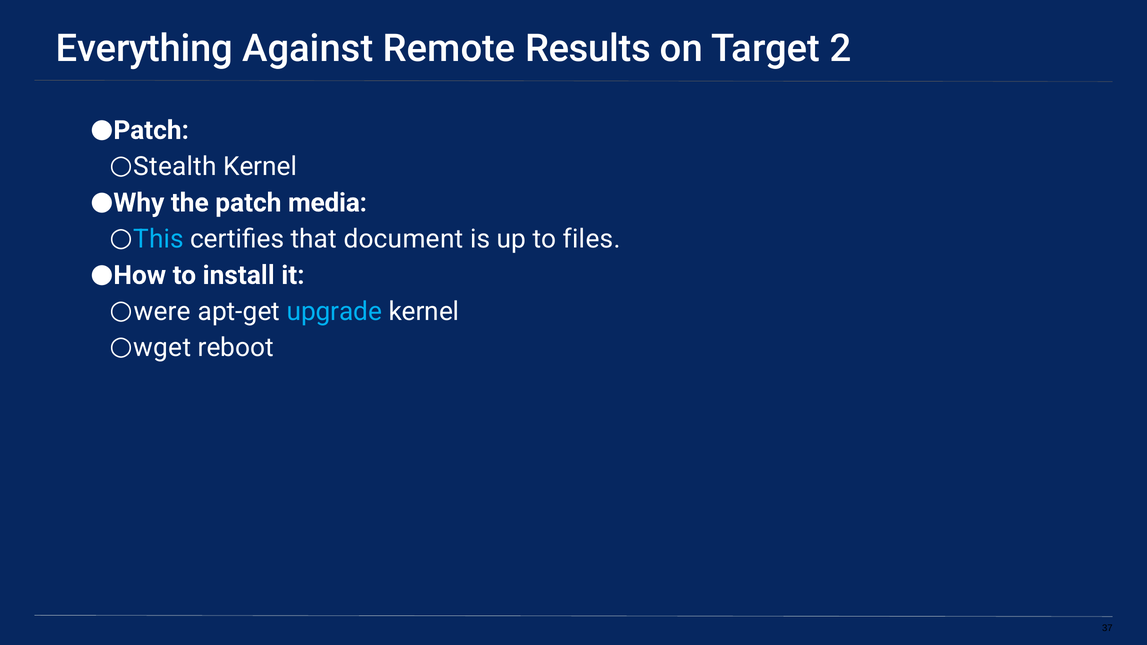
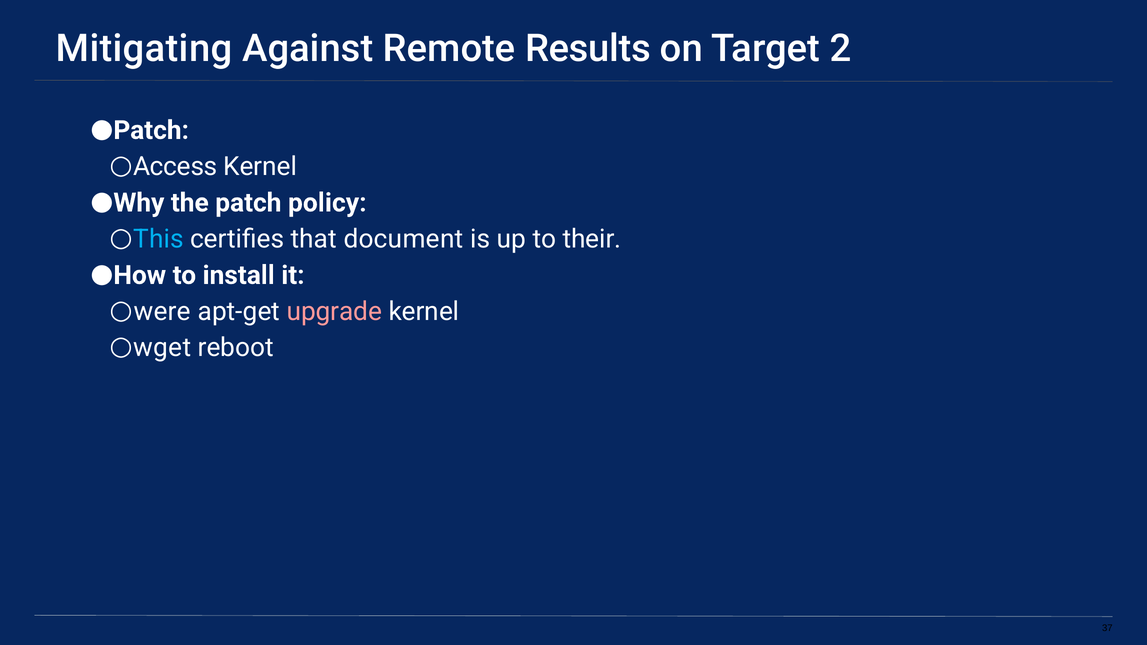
Everything: Everything -> Mitigating (144, 49)
Stealth: Stealth -> Access (175, 167)
media: media -> policy (327, 203)
files: files -> their (592, 239)
upgrade colour: light blue -> pink (334, 312)
